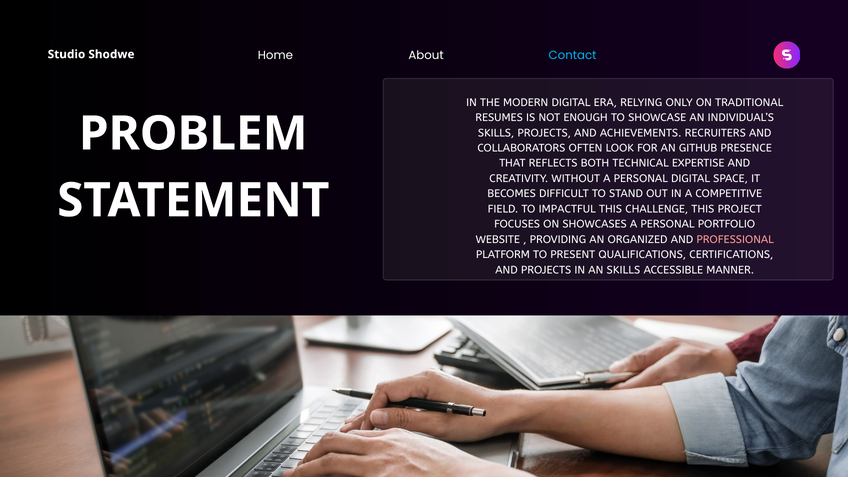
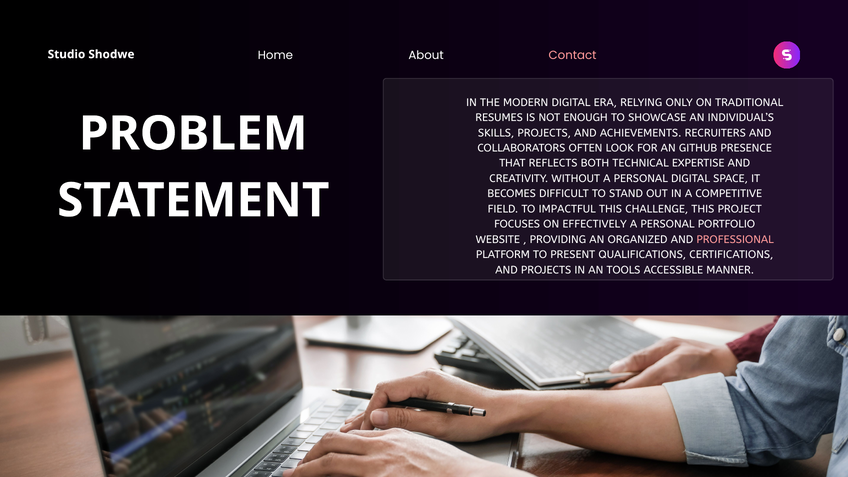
Contact colour: light blue -> pink (573, 56)
SHOWCASES: SHOWCASES -> EFFECTIVELY (595, 224)
AN SKILLS: SKILLS -> TOOLS (624, 270)
